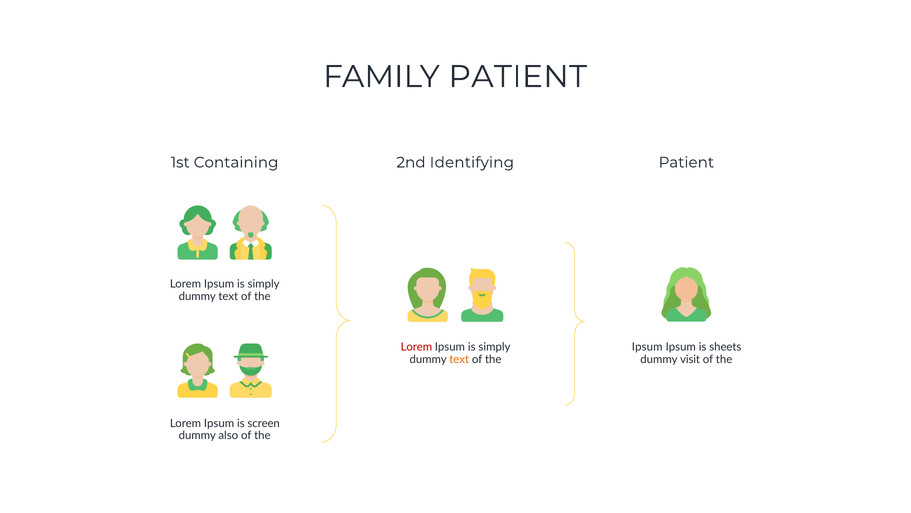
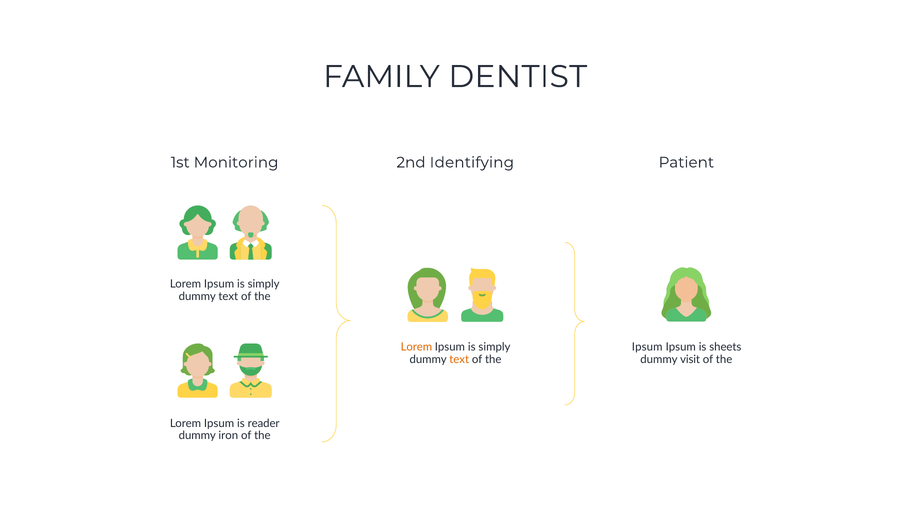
FAMILY PATIENT: PATIENT -> DENTIST (518, 77)
Containing: Containing -> Monitoring (236, 162)
Lorem colour: red -> orange (416, 347)
screen: screen -> reader (264, 423)
also: also -> iron (228, 435)
